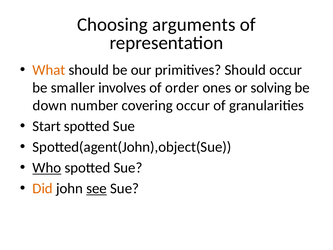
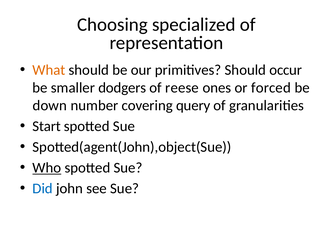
arguments: arguments -> specialized (194, 25)
involves: involves -> dodgers (122, 88)
order: order -> reese (182, 88)
solving: solving -> forced (271, 88)
covering occur: occur -> query (193, 105)
Did colour: orange -> blue (43, 188)
see underline: present -> none (97, 188)
